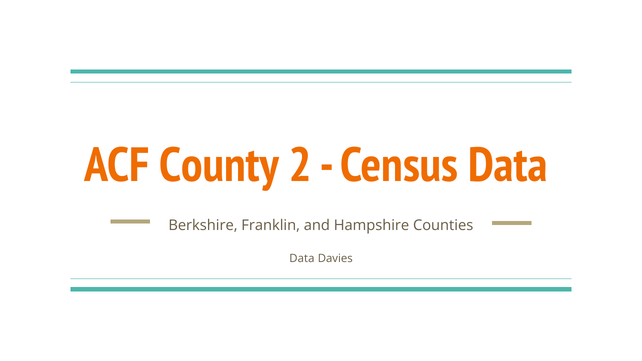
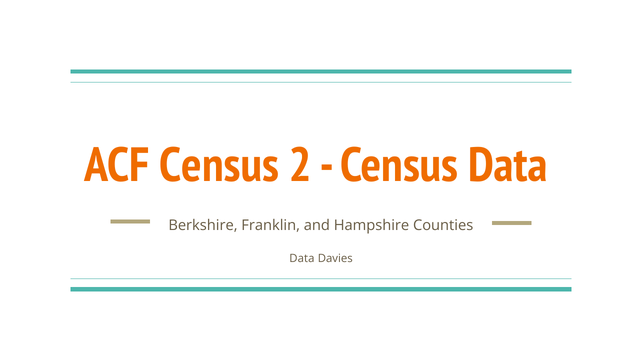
ACF County: County -> Census (219, 165)
